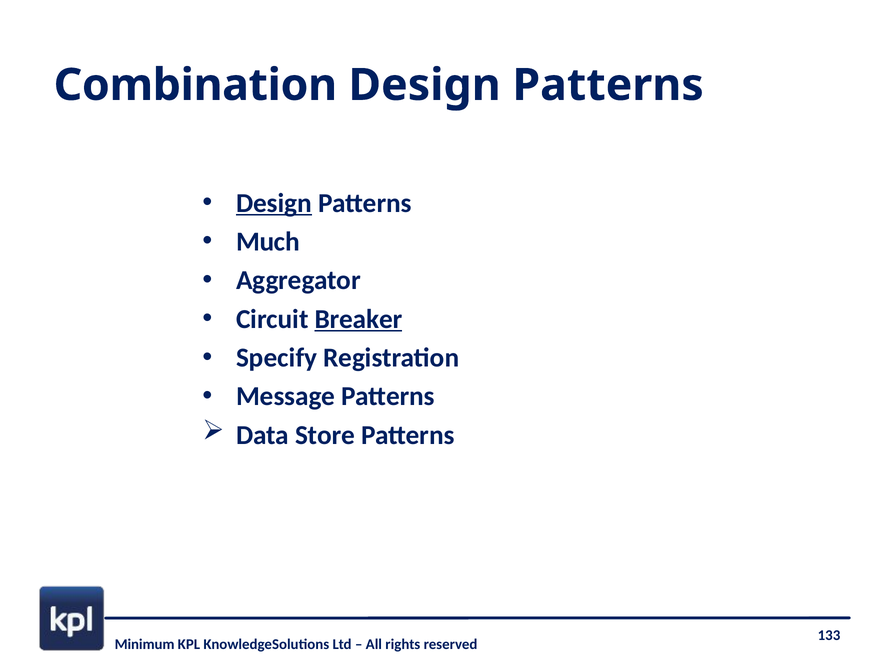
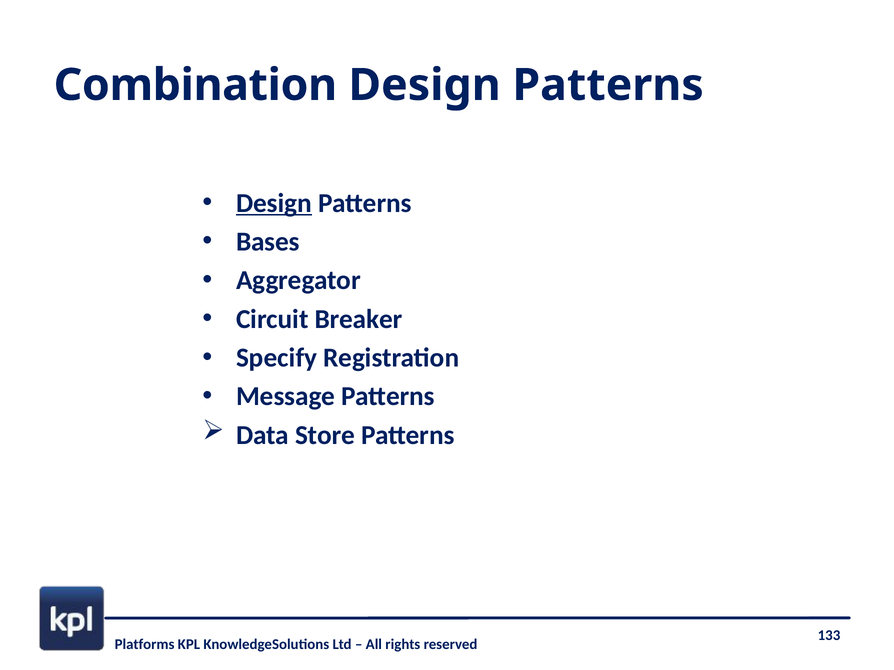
Much: Much -> Bases (268, 242)
Breaker underline: present -> none (358, 319)
Minimum: Minimum -> Platforms (145, 645)
